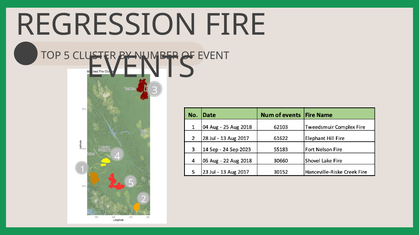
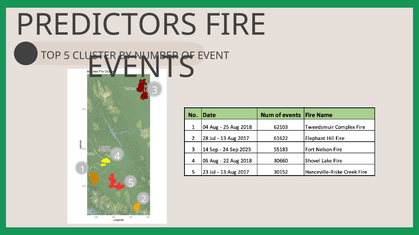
REGRESSION: REGRESSION -> PREDICTORS (106, 25)
